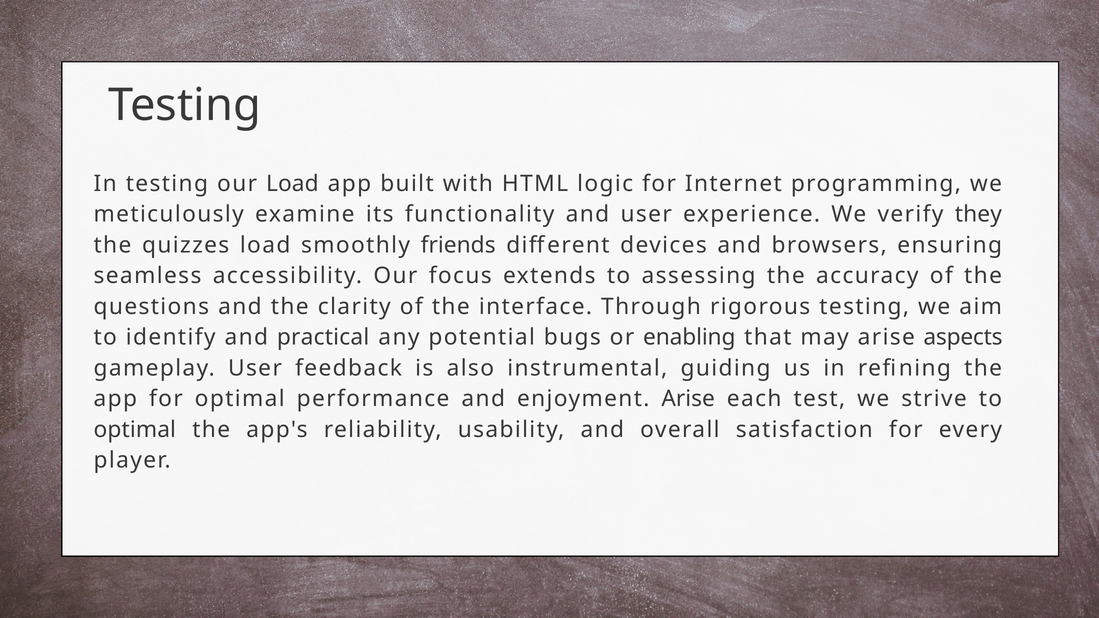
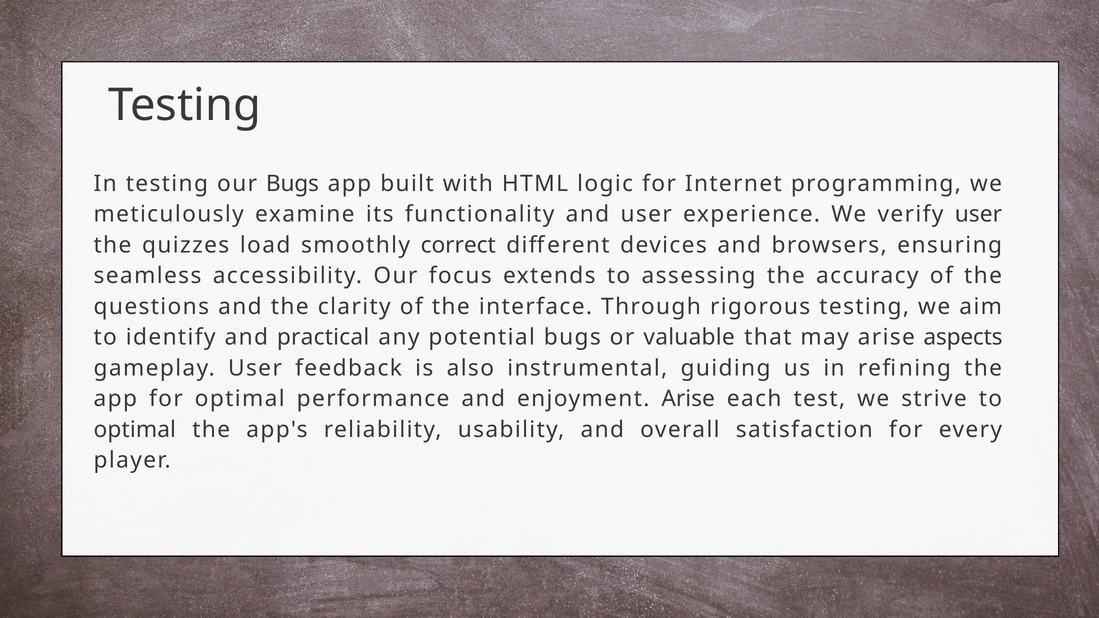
our Load: Load -> Bugs (292, 184)
verify they: they -> user (978, 214)
friends: friends -> correct (458, 245)
enabling: enabling -> valuable (689, 337)
